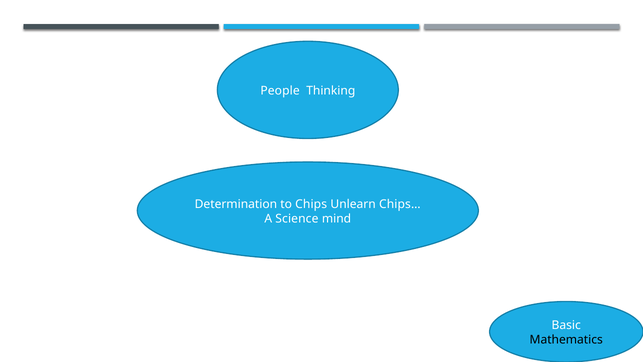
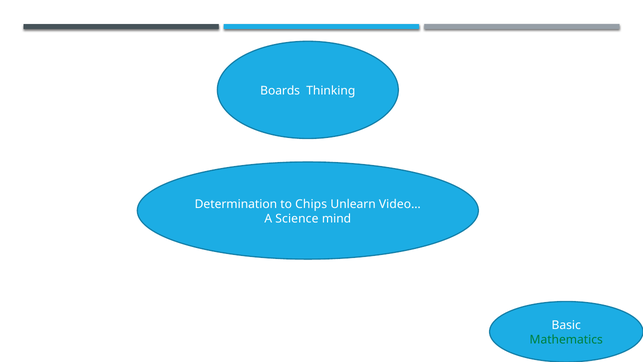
People: People -> Boards (280, 91)
Chips…: Chips… -> Video… (400, 204)
Mathematics colour: black -> green (566, 339)
